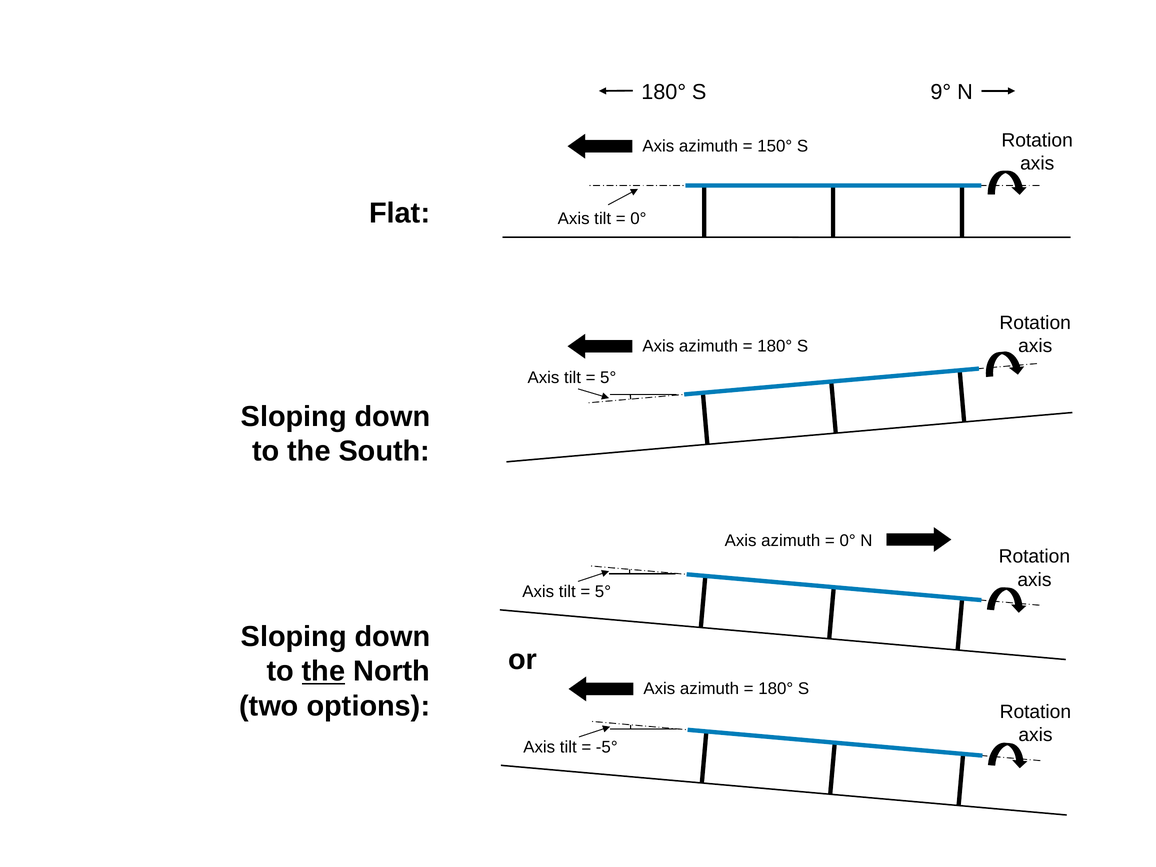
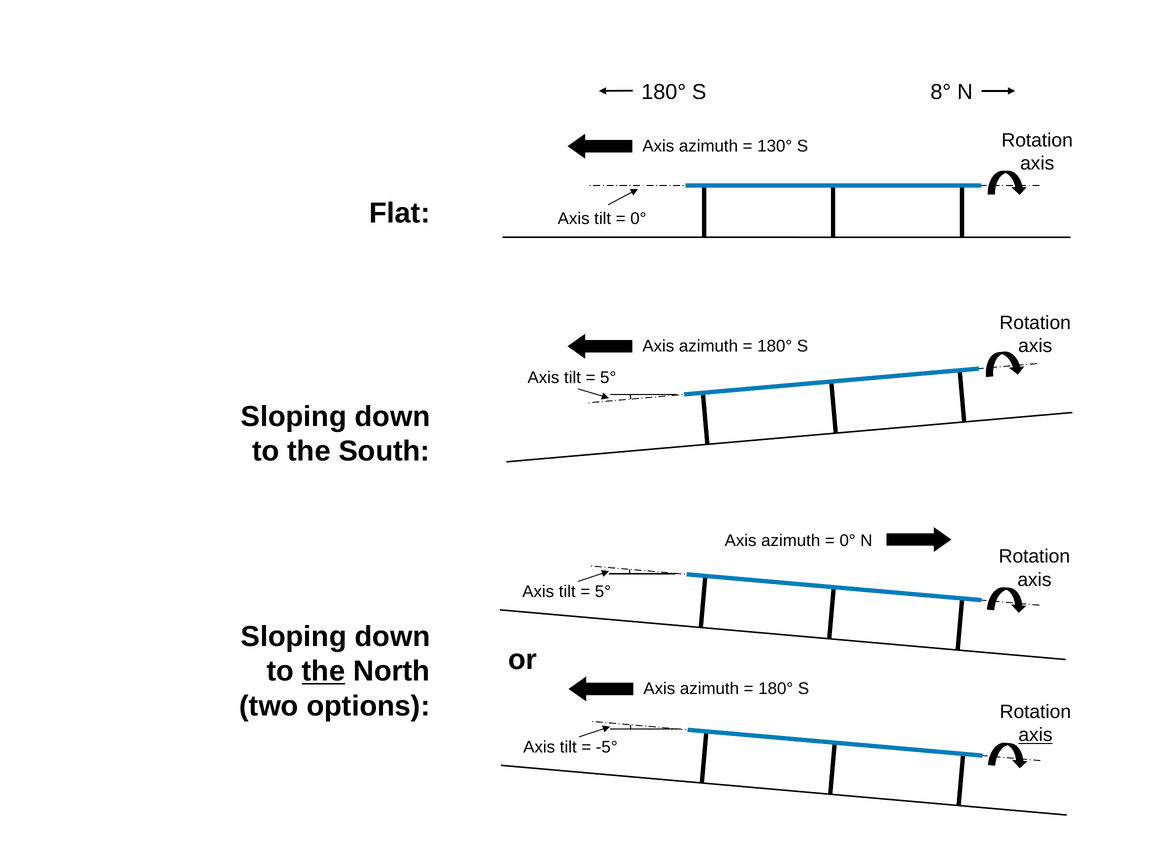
9°: 9° -> 8° (941, 92)
150°: 150° -> 130° (775, 146)
axis underline: none -> present (1035, 735)
